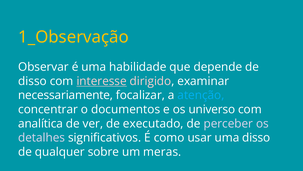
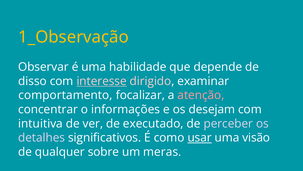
necessariamente: necessariamente -> comportamento (65, 95)
atenção colour: light blue -> pink (201, 95)
documentos: documentos -> informações (126, 109)
universo: universo -> desejam (212, 109)
analítica: analítica -> intuitiva (40, 123)
usar underline: none -> present (200, 137)
uma disso: disso -> visão (256, 137)
